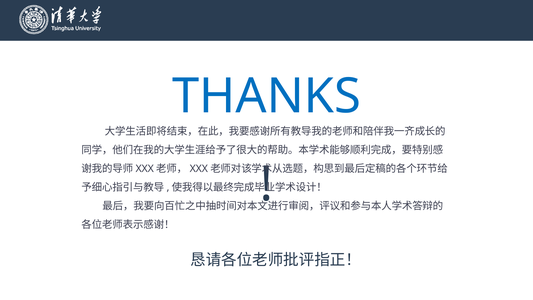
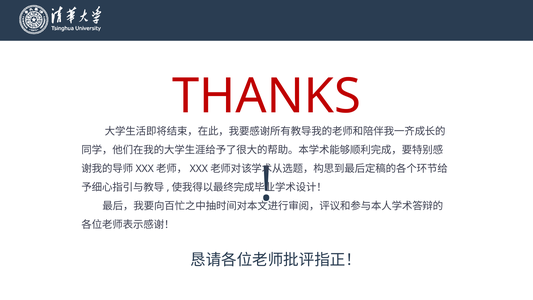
THANKS colour: blue -> red (266, 96)
